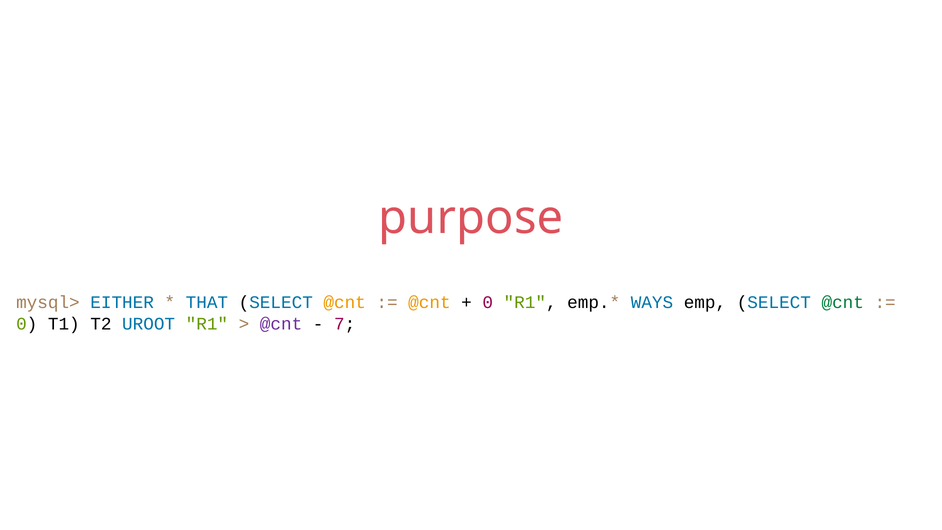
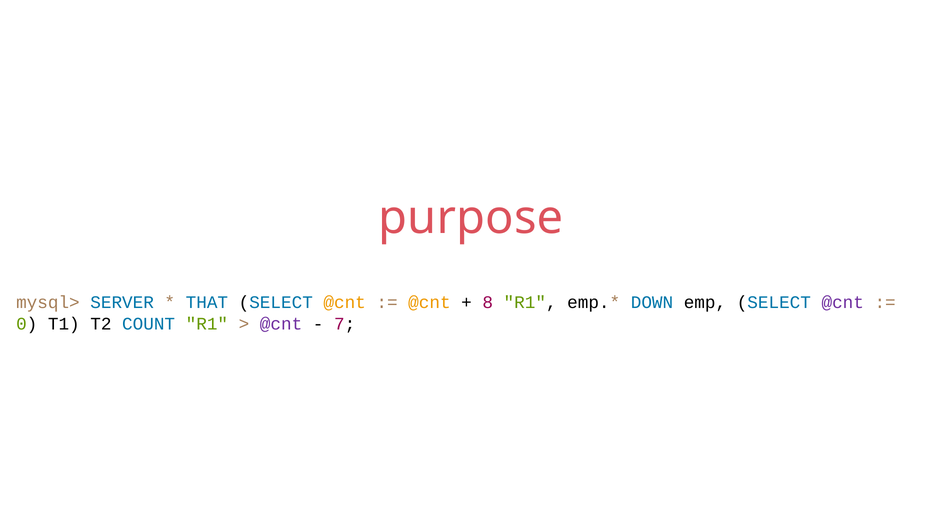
EITHER: EITHER -> SERVER (122, 302)
0: 0 -> 8 (488, 302)
WAYS: WAYS -> DOWN (652, 302)
@cnt colour: green -> purple (843, 302)
UROOT: UROOT -> COUNT (149, 324)
